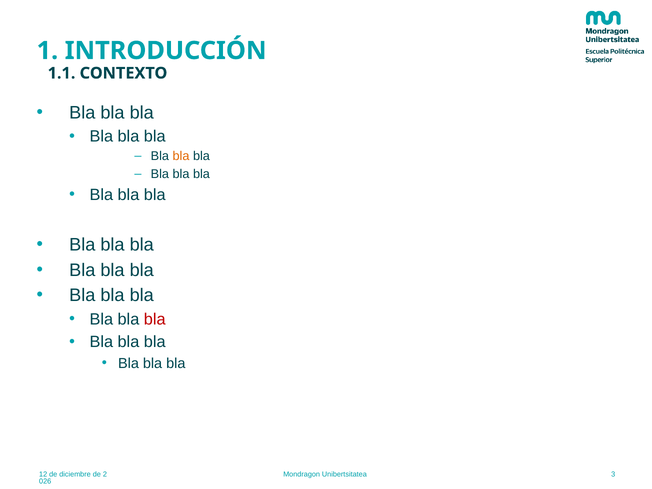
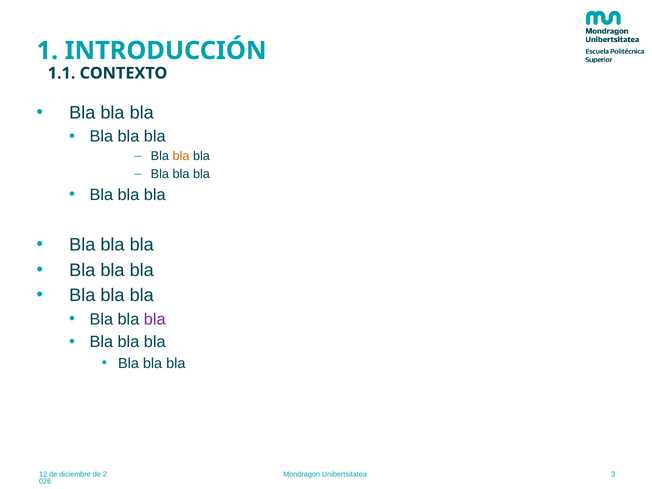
bla colour: red -> purple (155, 319)
